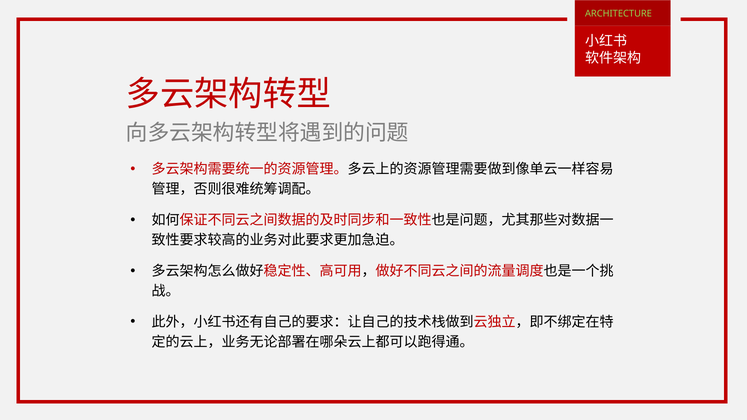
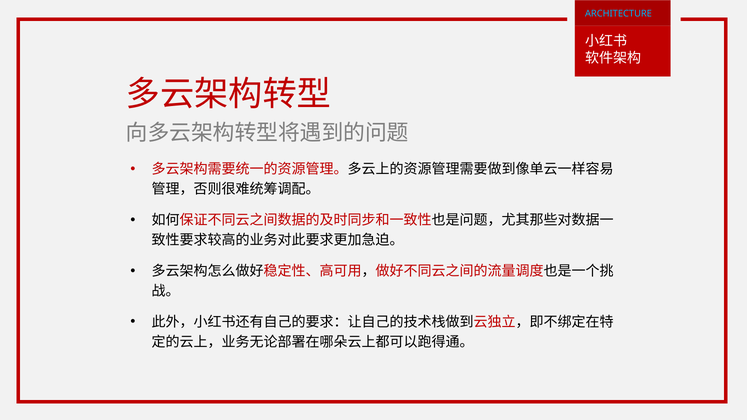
ARCHITECTURE colour: light green -> light blue (618, 14)
